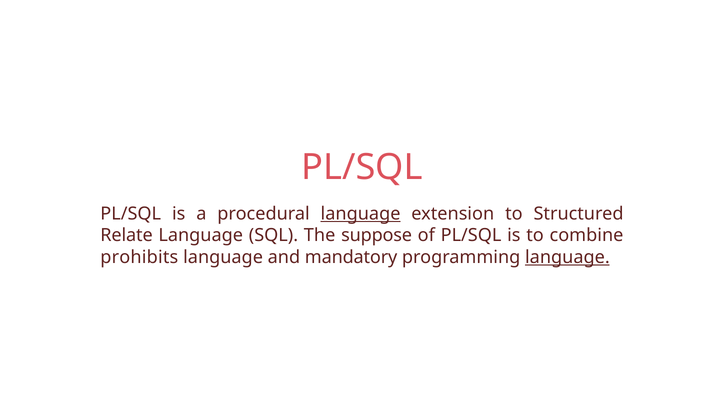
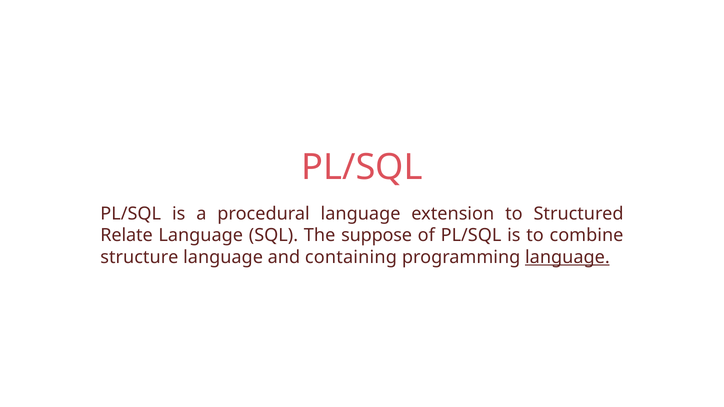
language underline: present -> none (361, 214)
prohibits: prohibits -> structure (139, 257)
mandatory: mandatory -> containing (351, 257)
